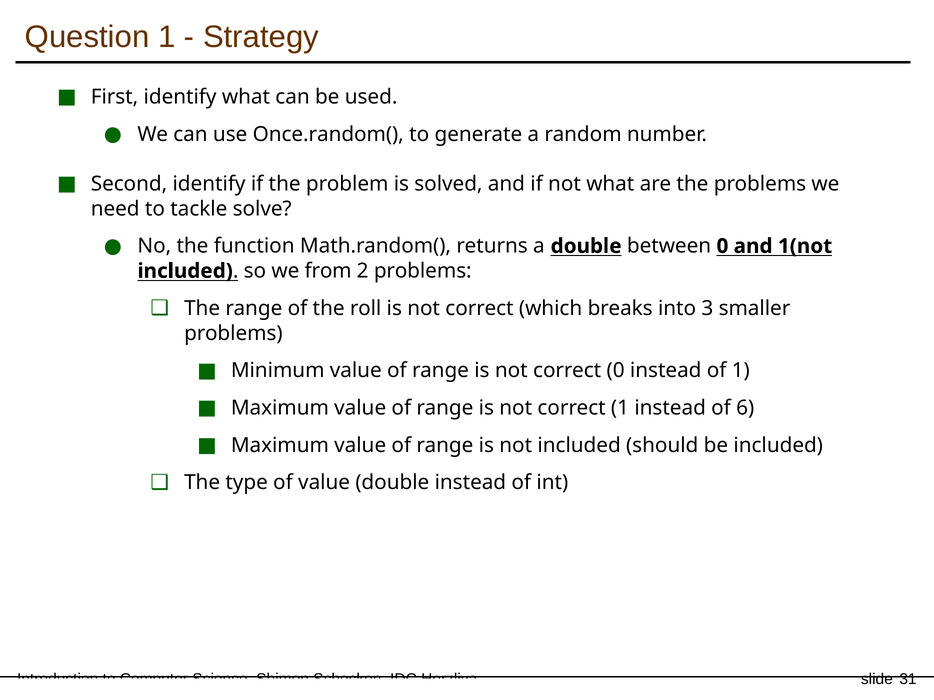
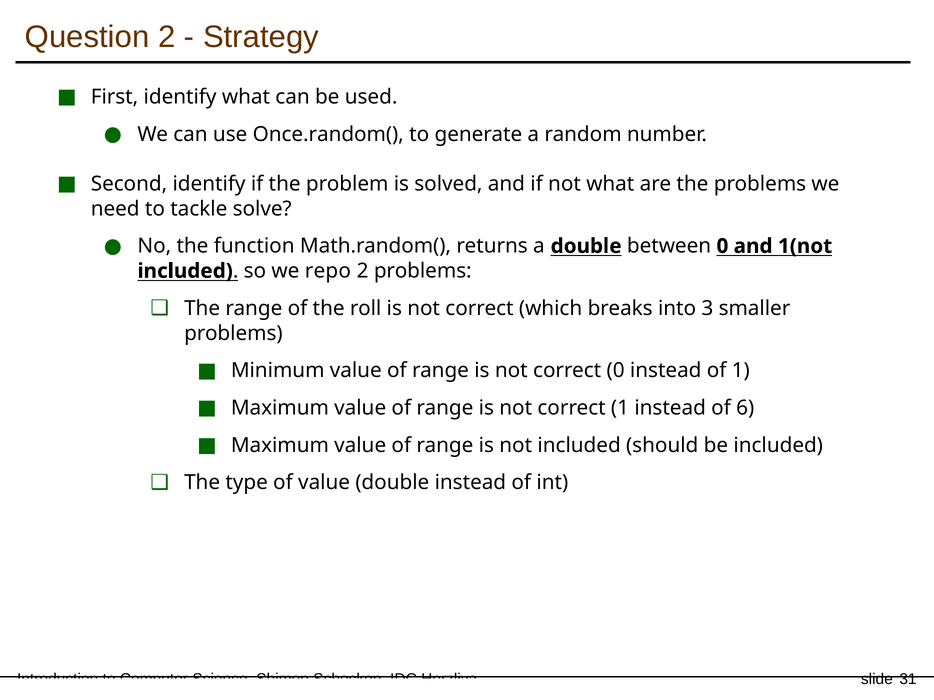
Question 1: 1 -> 2 (167, 37)
from: from -> repo (328, 271)
